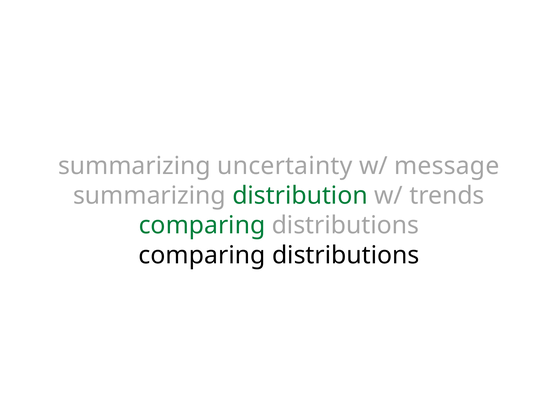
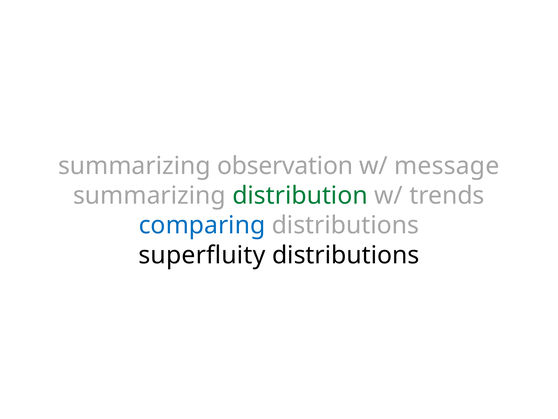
uncertainty: uncertainty -> observation (285, 166)
comparing colour: green -> blue (202, 225)
comparing: comparing -> superfluity (202, 255)
